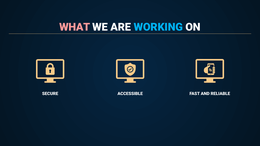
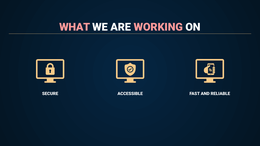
WORKING colour: light blue -> pink (158, 27)
